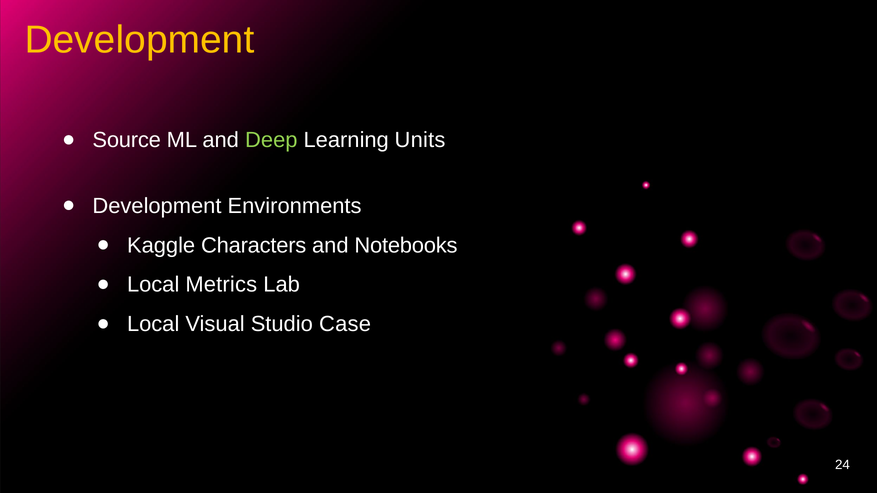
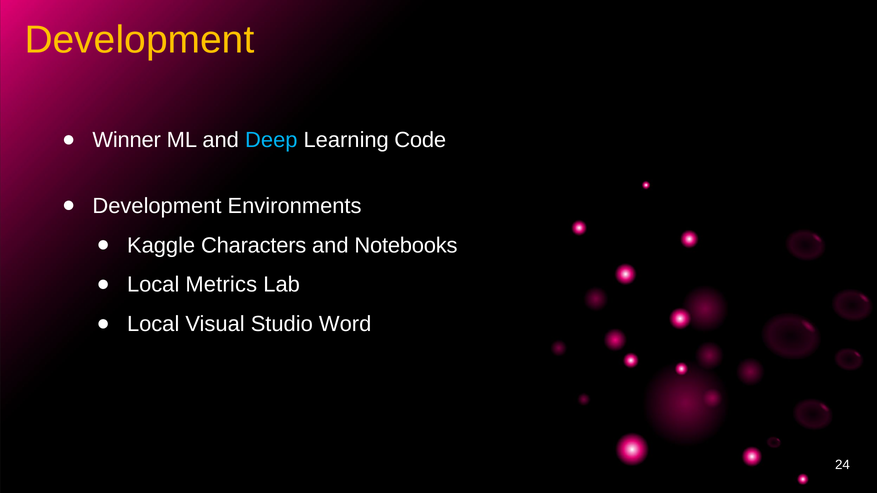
Source: Source -> Winner (127, 140)
Deep colour: light green -> light blue (271, 140)
Units: Units -> Code (420, 140)
Case: Case -> Word (345, 324)
